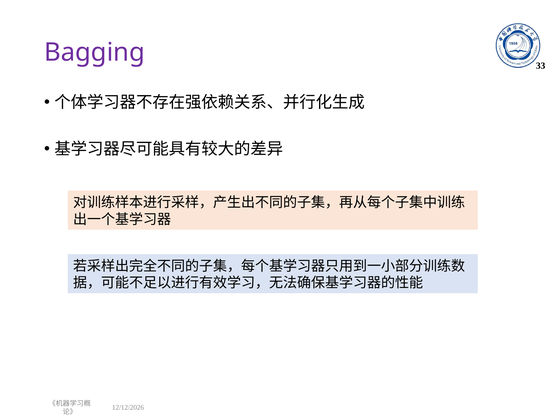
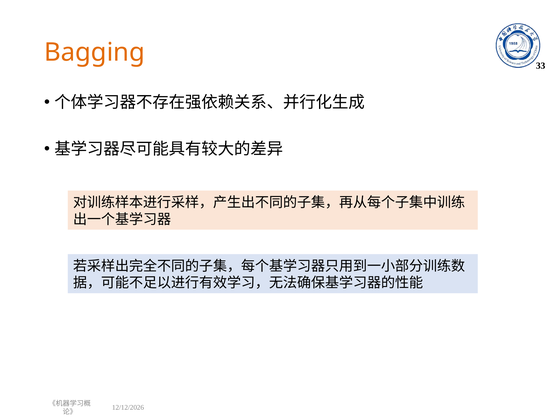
Bagging colour: purple -> orange (95, 52)
